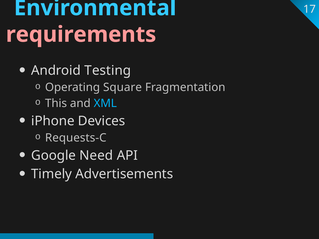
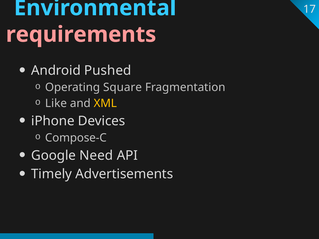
Testing: Testing -> Pushed (108, 71)
This: This -> Like (56, 103)
XML colour: light blue -> yellow (105, 103)
Requests-C: Requests-C -> Compose-C (76, 138)
